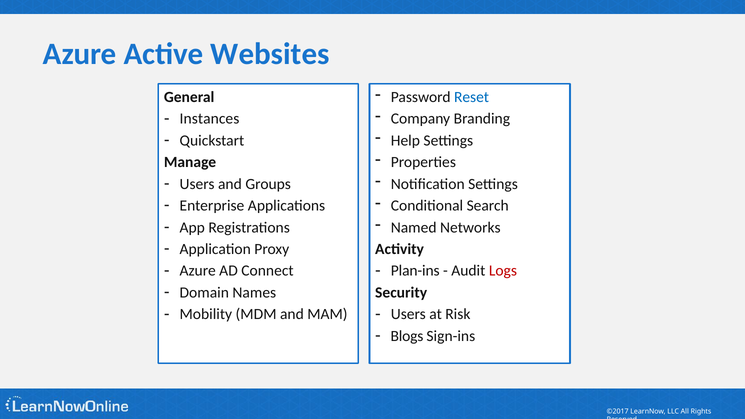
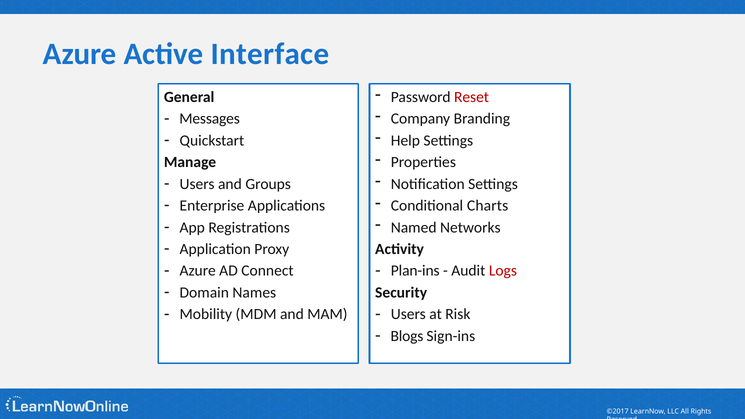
Websites: Websites -> Interface (270, 54)
Reset colour: blue -> red (472, 97)
Instances: Instances -> Messages (210, 119)
Search: Search -> Charts (488, 206)
